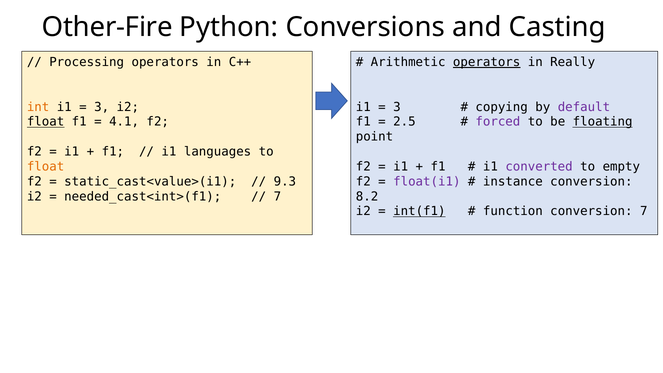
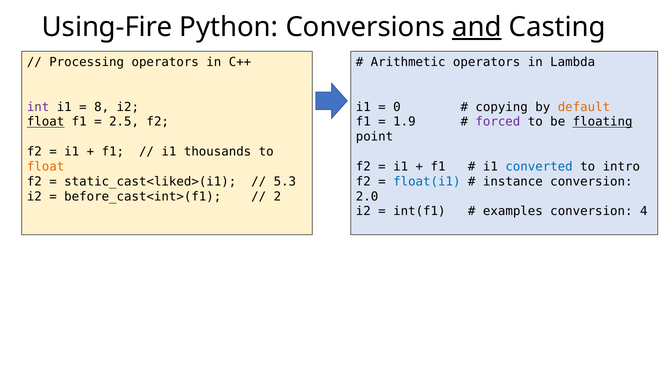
Other-Fire: Other-Fire -> Using-Fire (107, 27)
and underline: none -> present (477, 27)
operators underline: present -> none (487, 62)
Really: Really -> Lambda (573, 62)
int colour: orange -> purple (38, 107)
3: 3 -> 8 (102, 107)
3: 3 -> 0 (397, 107)
default colour: purple -> orange (584, 107)
4.1: 4.1 -> 2.5 (124, 122)
2.5: 2.5 -> 1.9 (404, 122)
languages: languages -> thousands (218, 152)
converted colour: purple -> blue (539, 167)
empty: empty -> intro (621, 167)
static_cast<value>(i1: static_cast<value>(i1 -> static_cast<liked>(i1 (150, 181)
9.3: 9.3 -> 5.3 (285, 181)
float(i1 colour: purple -> blue (427, 181)
needed_cast<int>(f1: needed_cast<int>(f1 -> before_cast<int>(f1 (143, 196)
7: 7 -> 2 (277, 196)
8.2: 8.2 -> 2.0 (367, 196)
int(f1 underline: present -> none (419, 211)
function: function -> examples (513, 211)
conversion 7: 7 -> 4 (644, 211)
